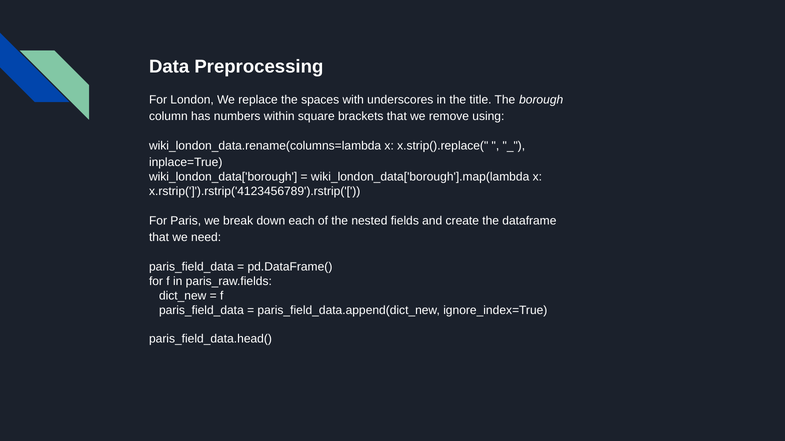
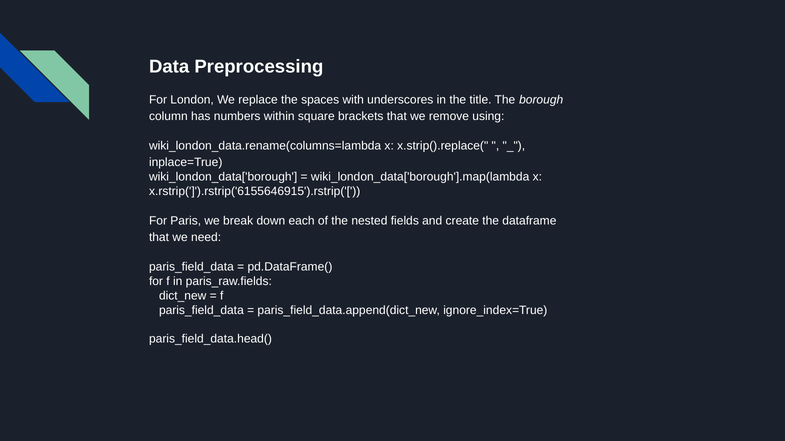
x.rstrip(']').rstrip('4123456789').rstrip('[: x.rstrip(']').rstrip('4123456789').rstrip('[ -> x.rstrip(']').rstrip('6155646915').rstrip('[ (255, 192)
